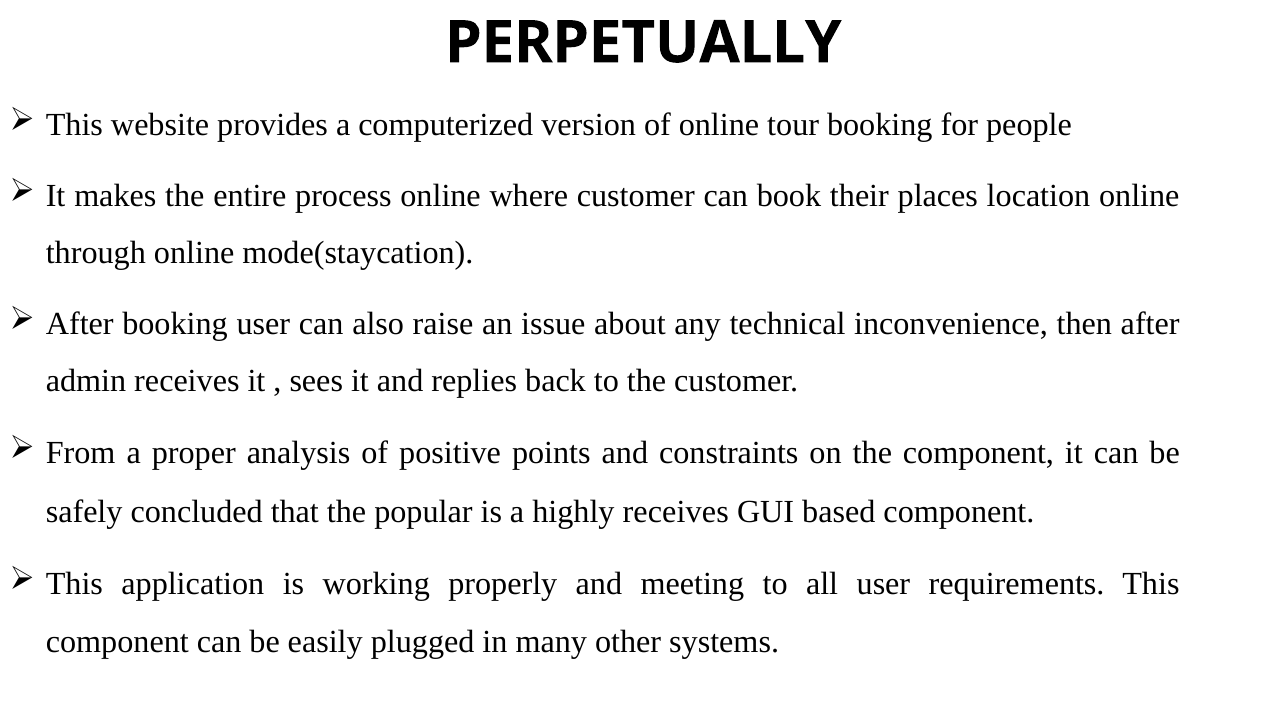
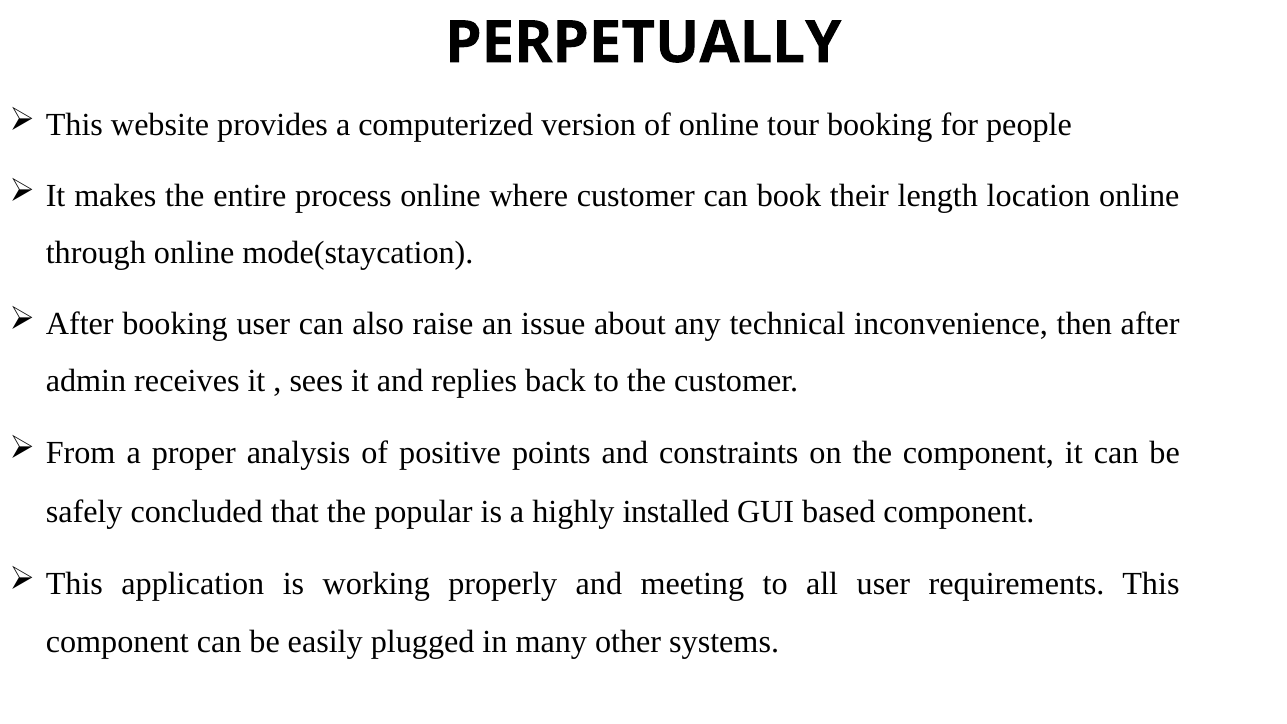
places: places -> length (938, 196)
highly receives: receives -> installed (676, 511)
